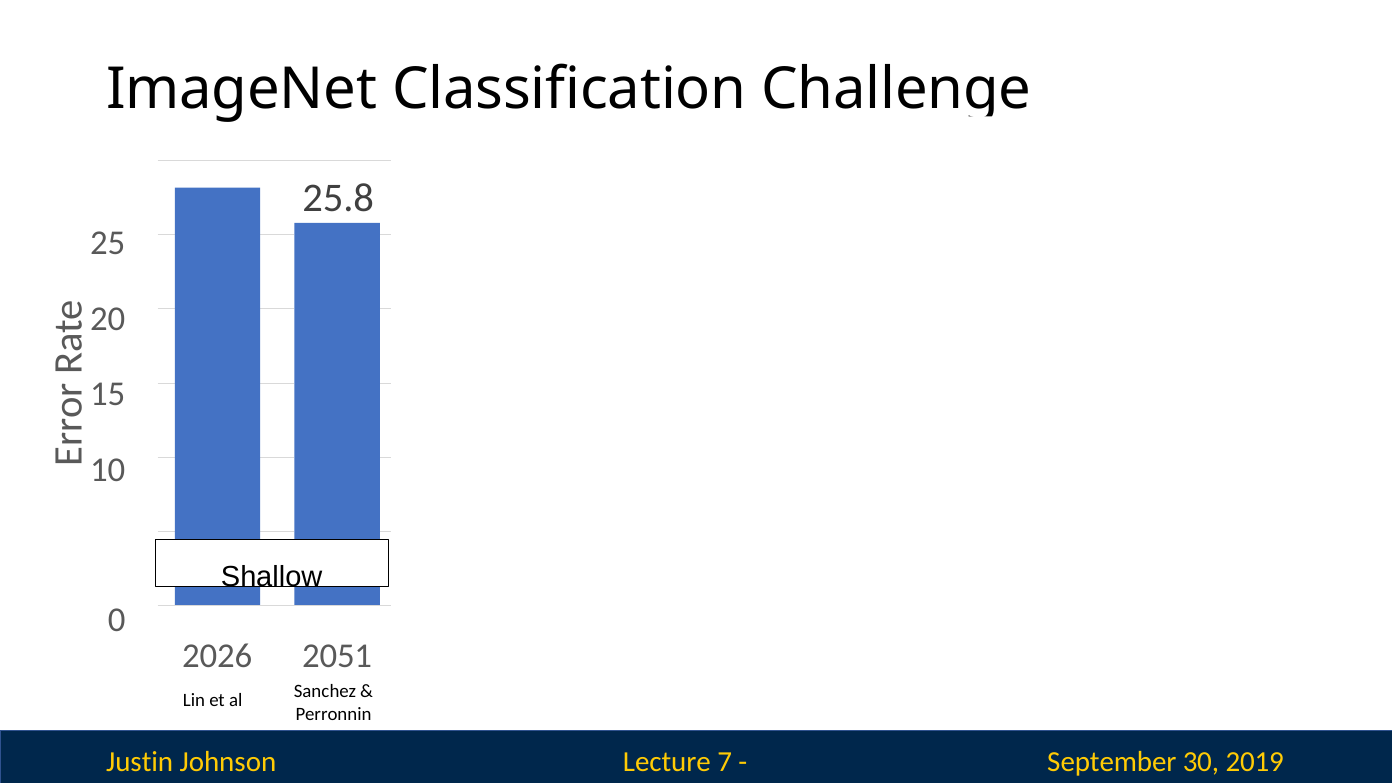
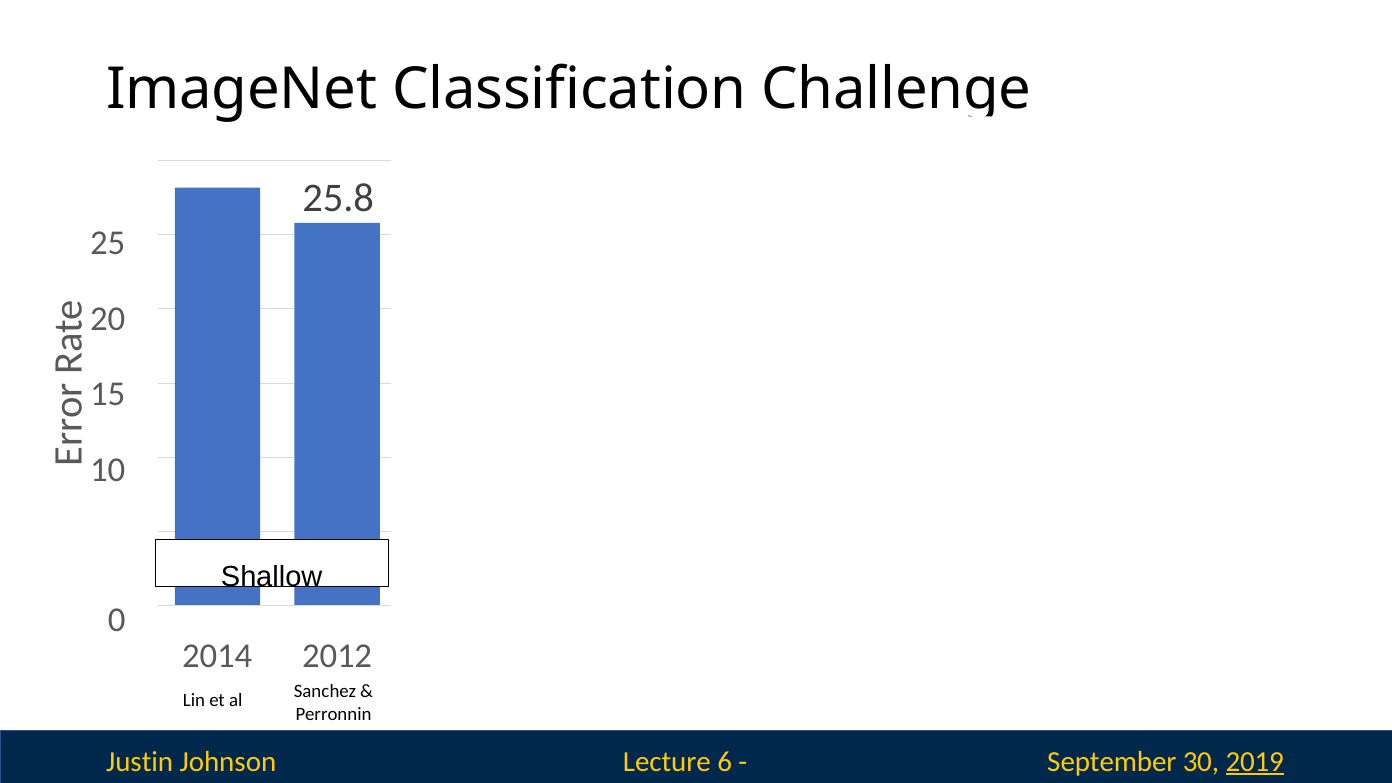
2026: 2026 -> 2014 (217, 656)
2051: 2051 -> 2012 (337, 656)
7: 7 -> 6 (725, 762)
2019 underline: none -> present (1255, 762)
